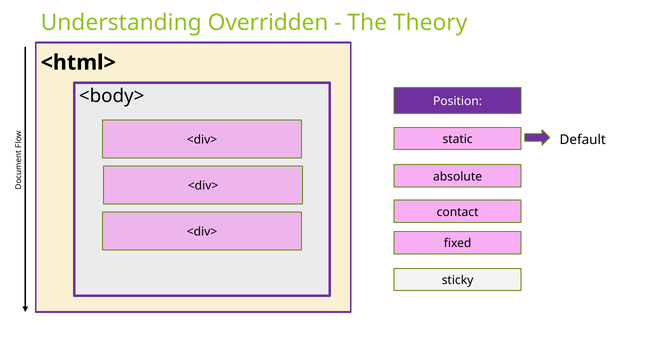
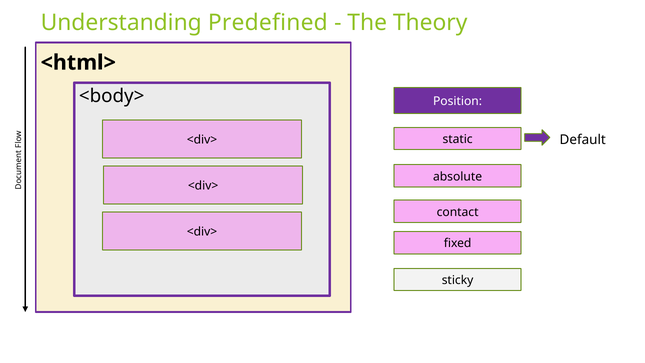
Overridden: Overridden -> Predefined (268, 22)
